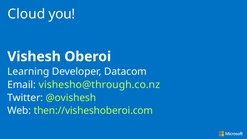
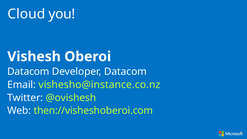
Learning: Learning -> Datacom (28, 72)
vishesho@through.co.nz: vishesho@through.co.nz -> vishesho@instance.co.nz (99, 85)
